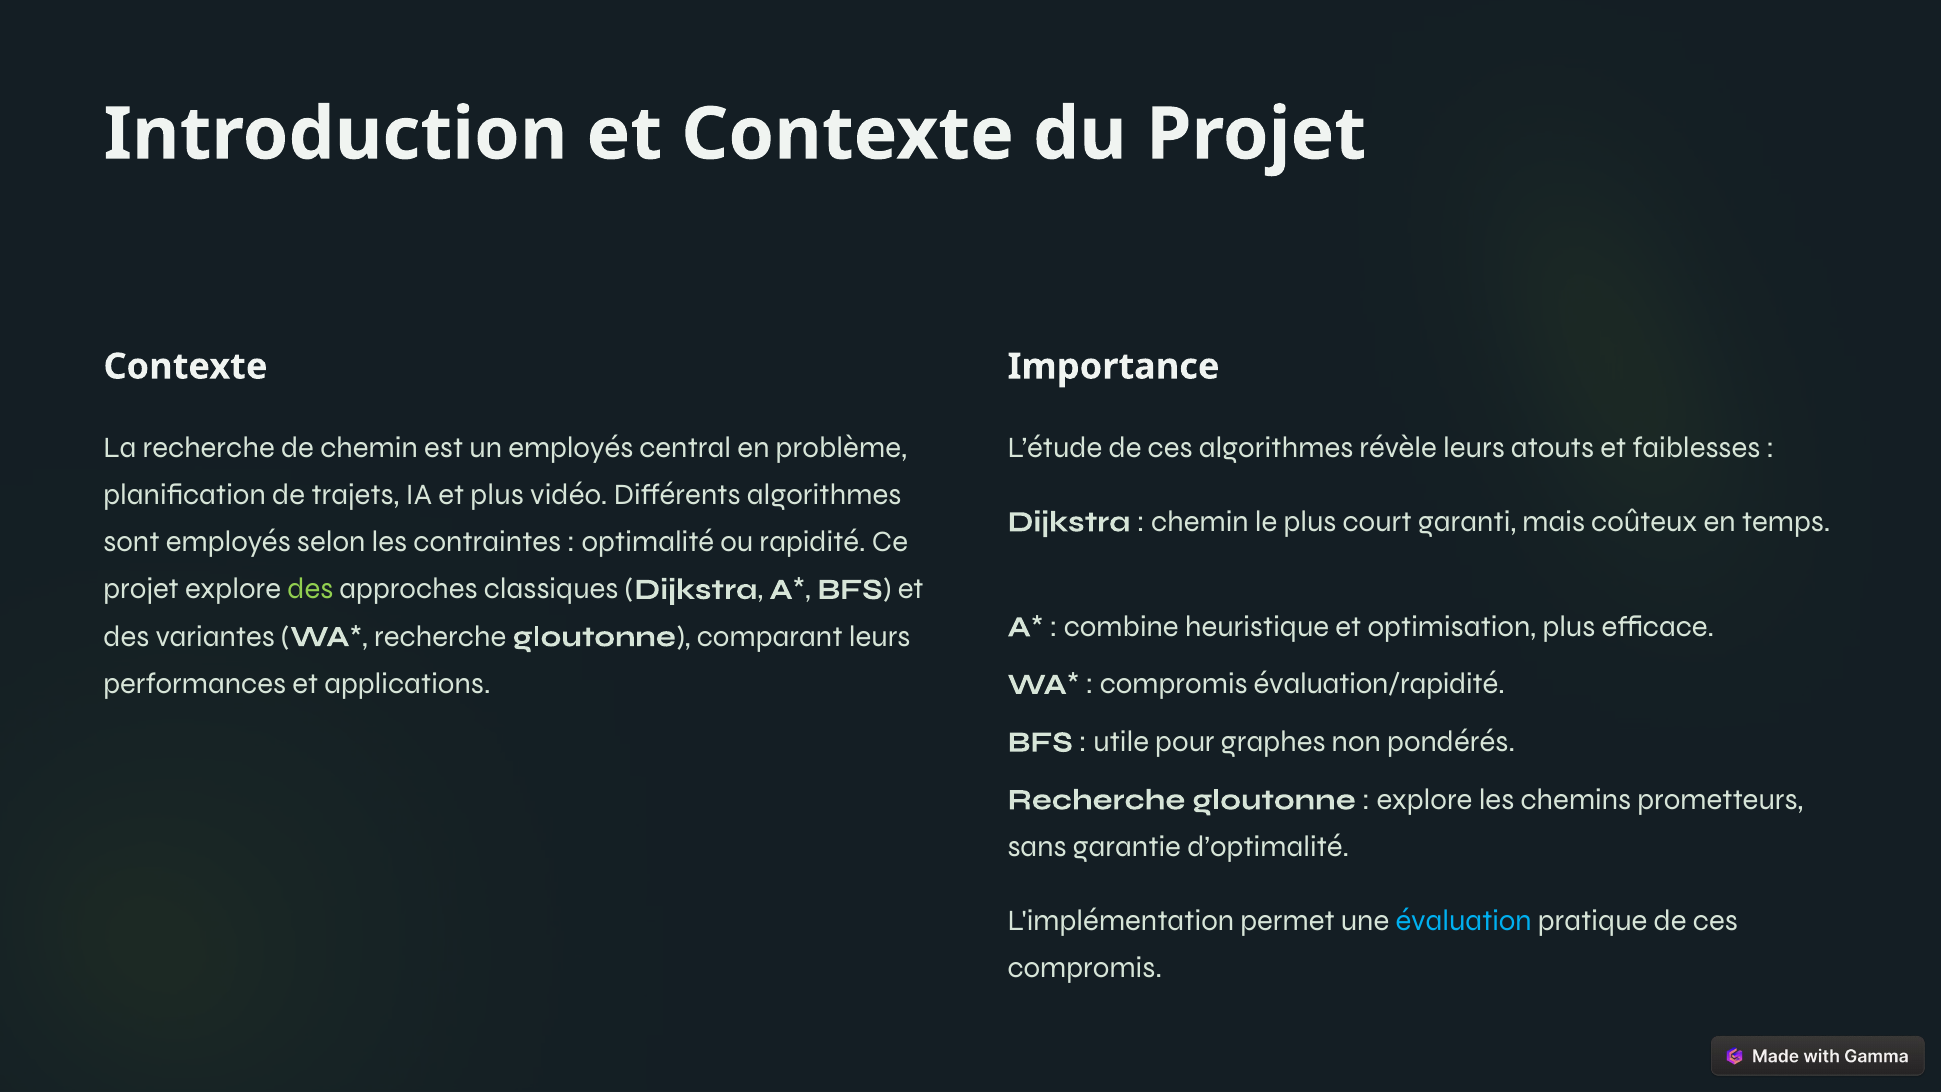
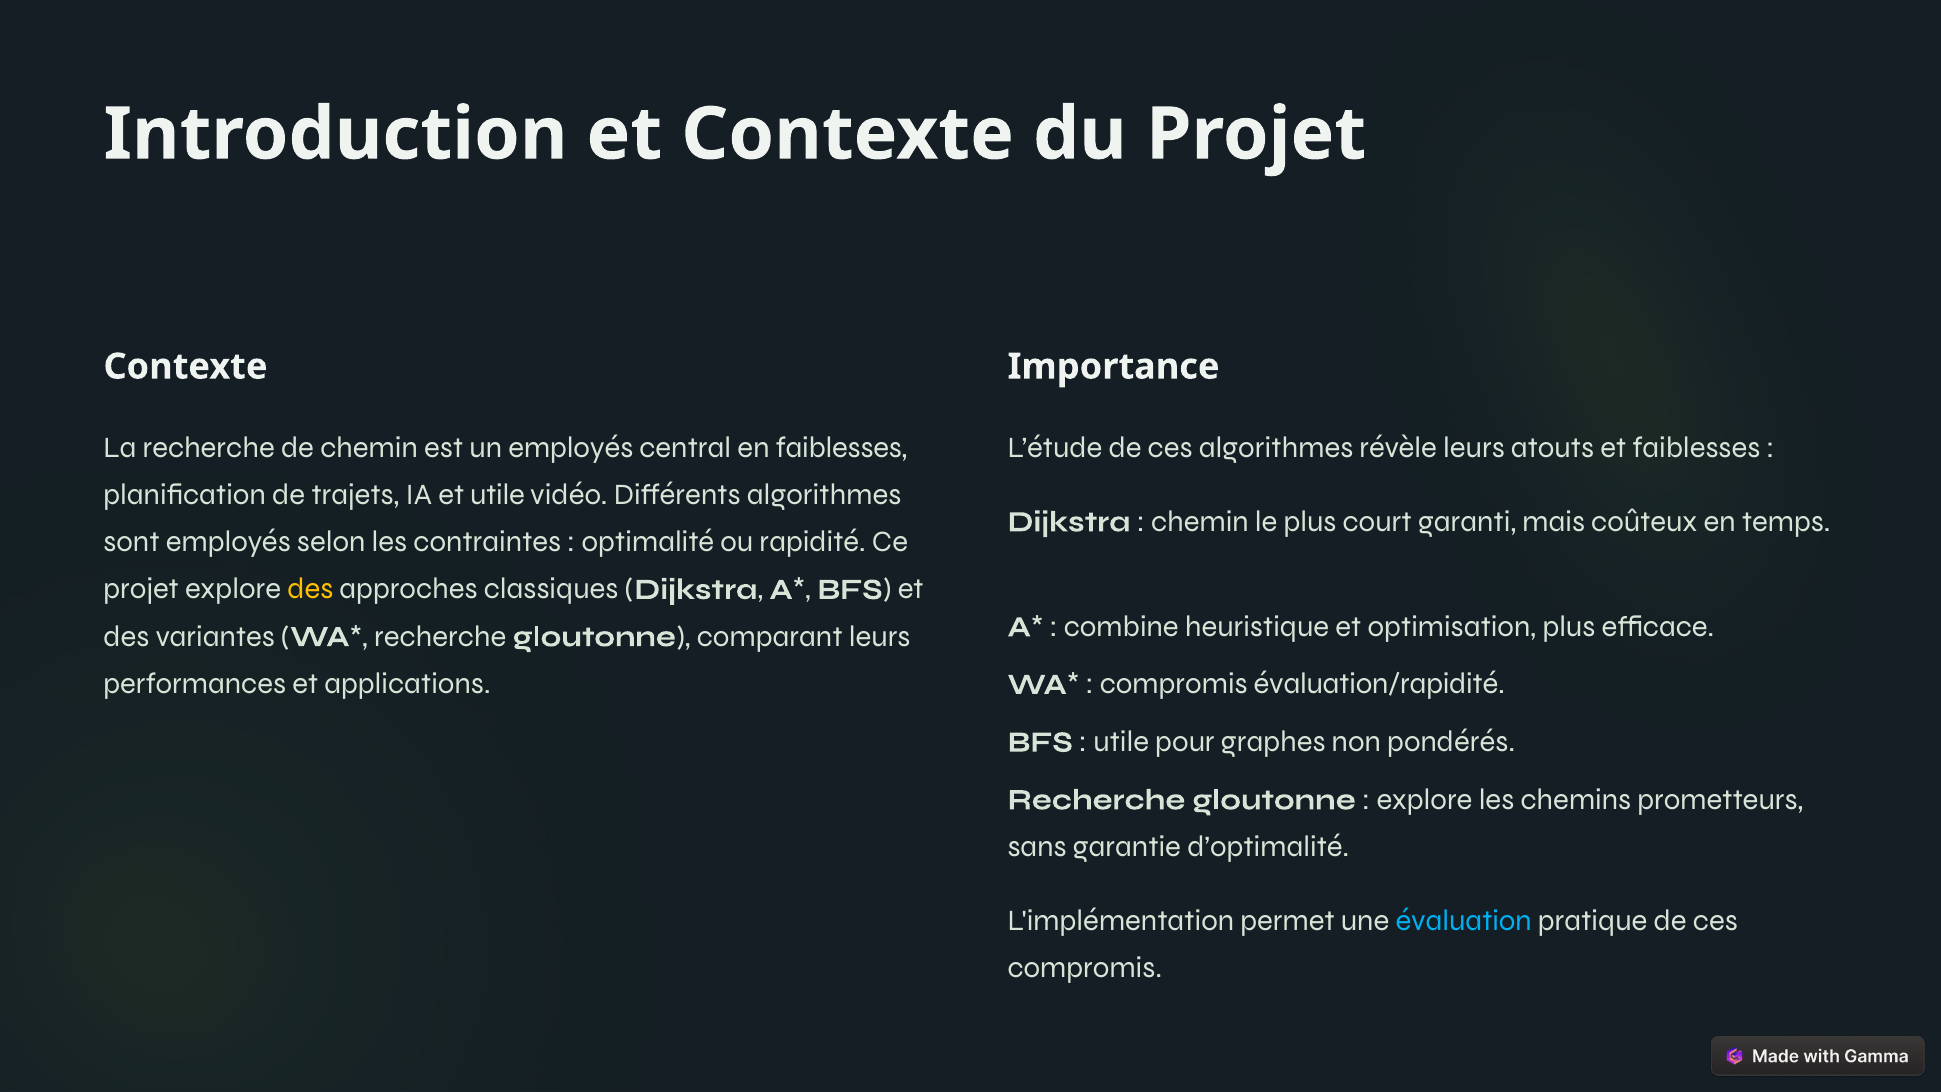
en problème: problème -> faiblesses (842, 448)
et plus: plus -> utile (497, 495)
des colour: light green -> yellow (310, 589)
